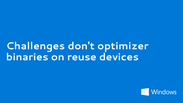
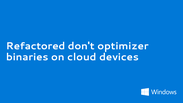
Challenges: Challenges -> Refactored (36, 46)
reuse: reuse -> cloud (82, 57)
